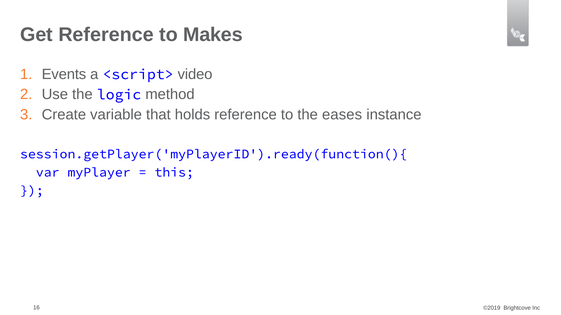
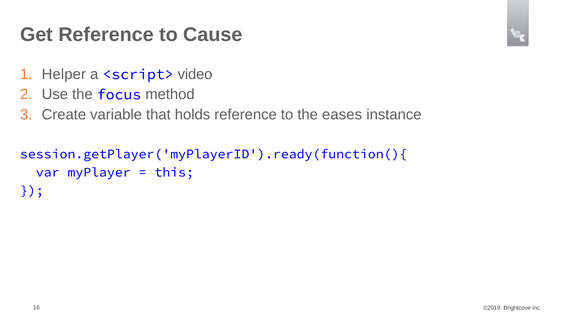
Makes: Makes -> Cause (213, 35)
Events: Events -> Helper (64, 74)
logic: logic -> focus (119, 95)
